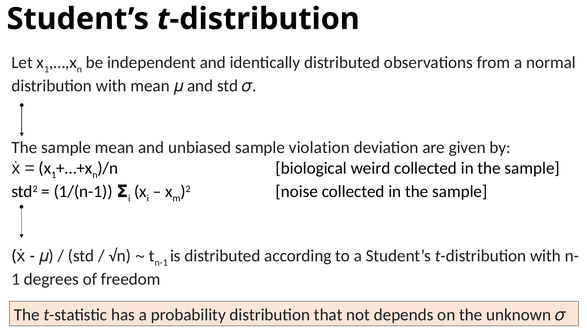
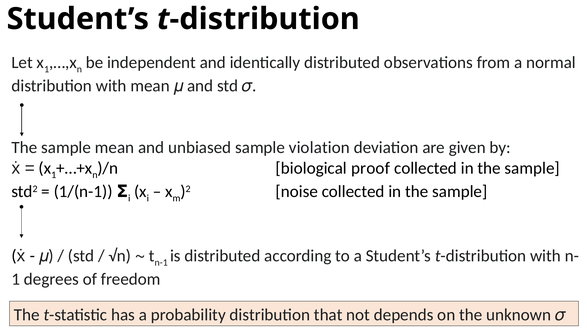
weird: weird -> proof (371, 168)
